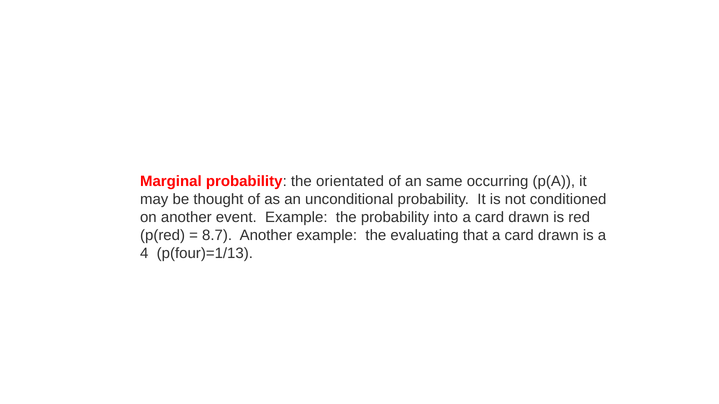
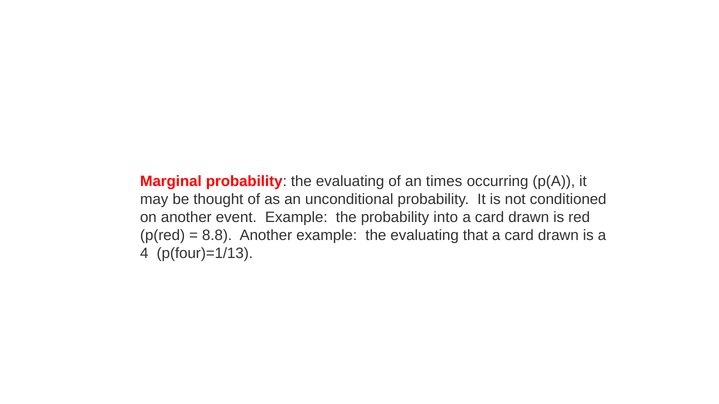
probability the orientated: orientated -> evaluating (350, 181)
same: same -> times (444, 181)
8.7: 8.7 -> 8.8 (217, 235)
